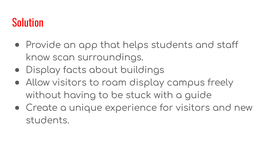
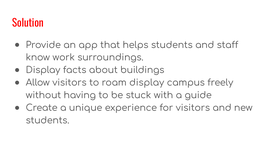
scan: scan -> work (64, 58)
